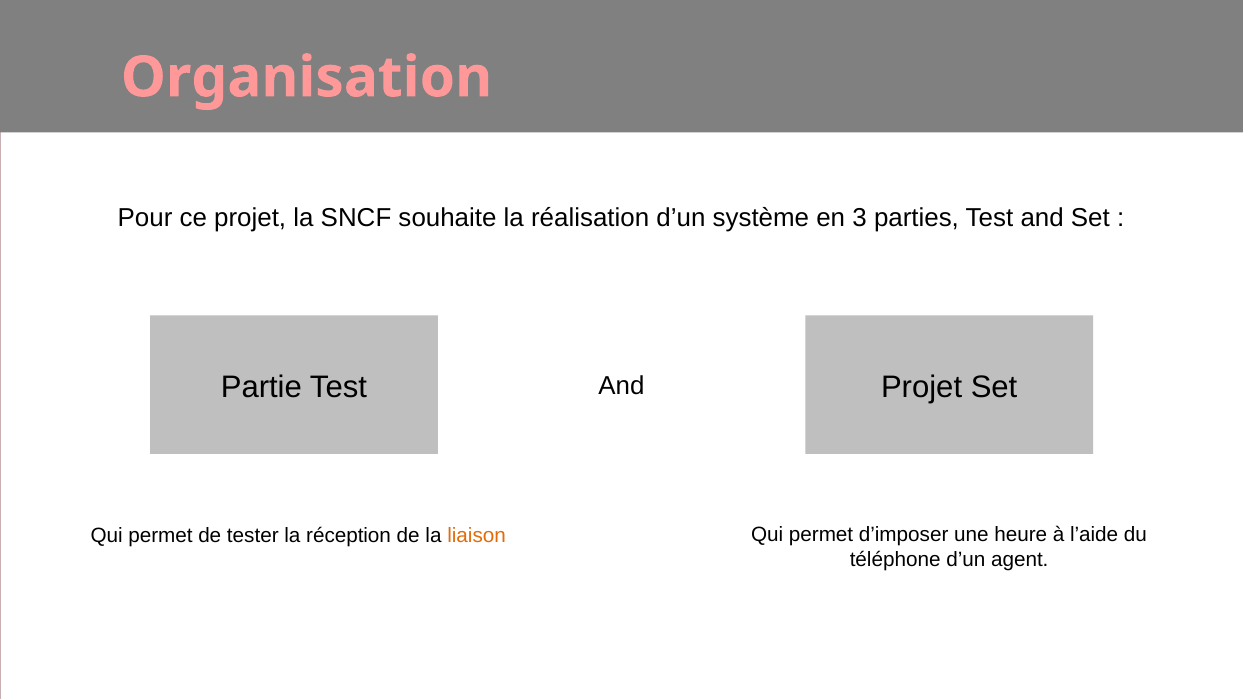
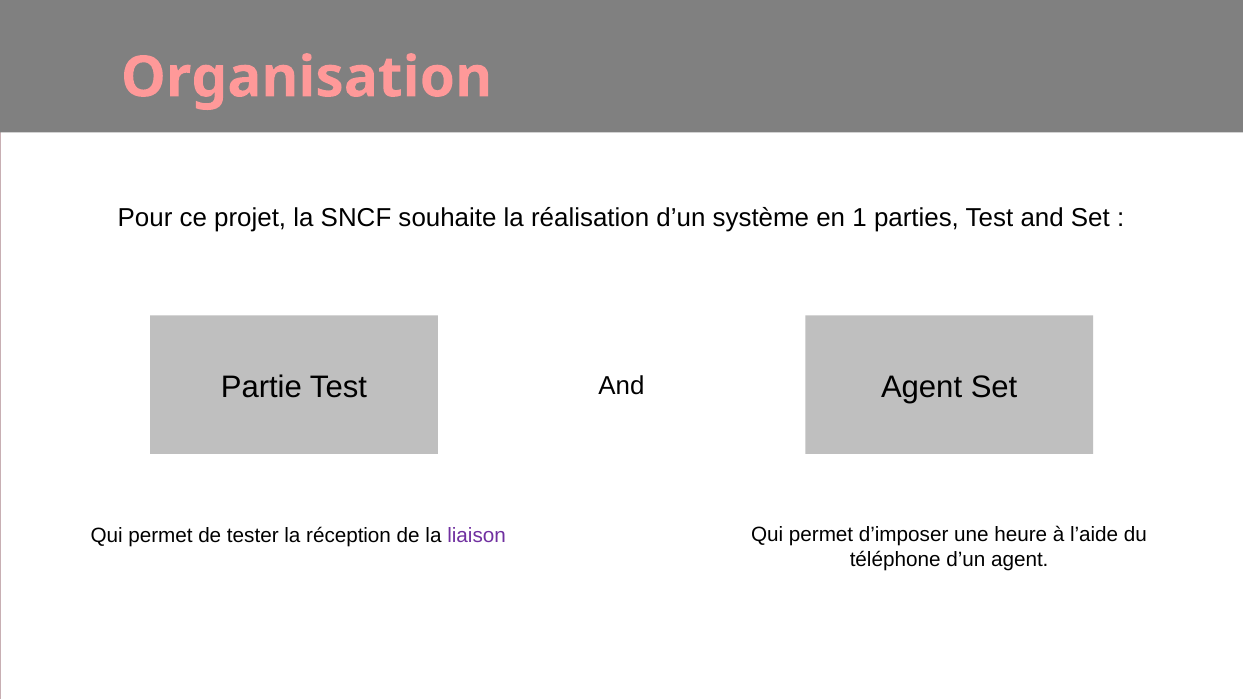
3: 3 -> 1 (860, 218)
Test Projet: Projet -> Agent (922, 387)
liaison colour: orange -> purple (477, 536)
